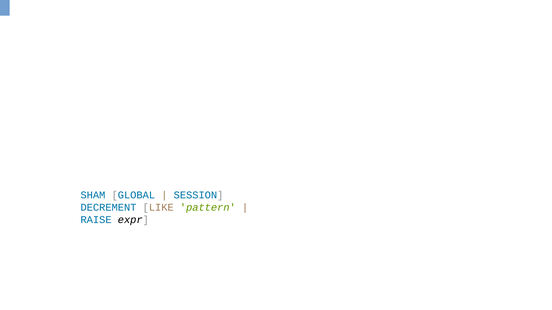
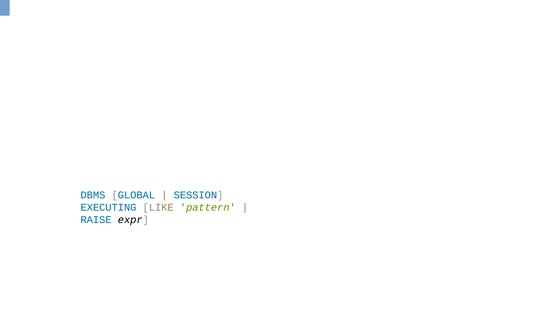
SHAM: SHAM -> DBMS (93, 195)
DECREMENT: DECREMENT -> EXECUTING (108, 208)
